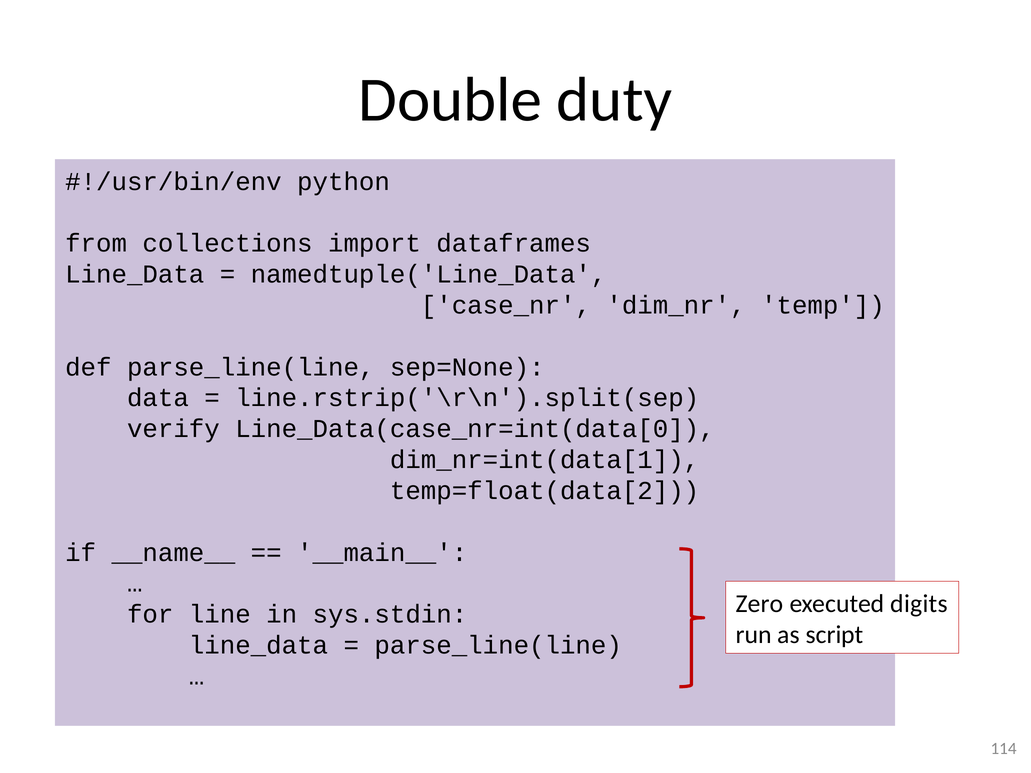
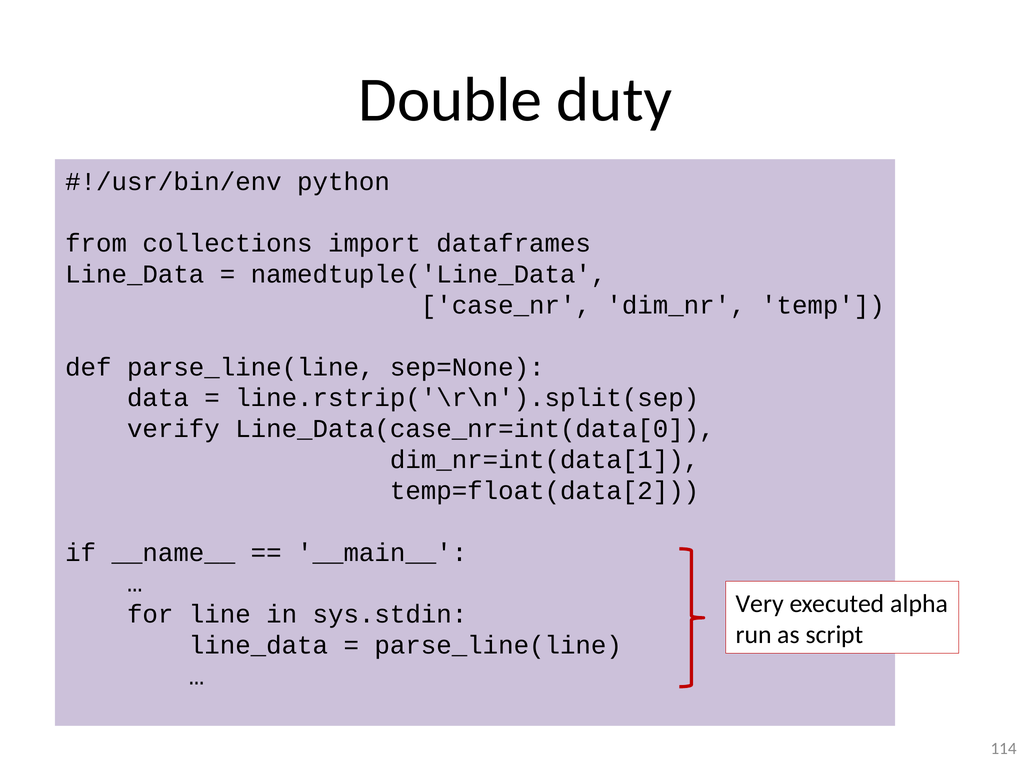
Zero: Zero -> Very (760, 604)
digits: digits -> alpha (919, 604)
